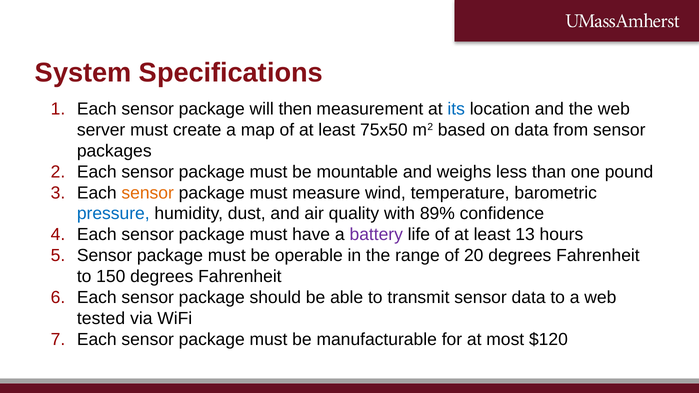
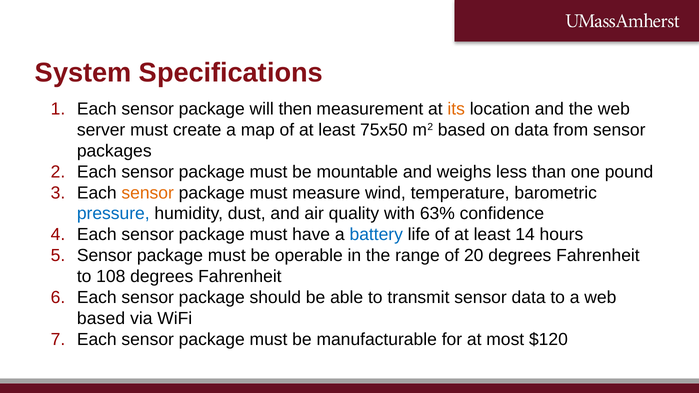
its colour: blue -> orange (456, 109)
89%: 89% -> 63% (437, 214)
battery colour: purple -> blue (376, 235)
13: 13 -> 14 (525, 235)
150: 150 -> 108 (111, 277)
tested: tested -> based (101, 319)
